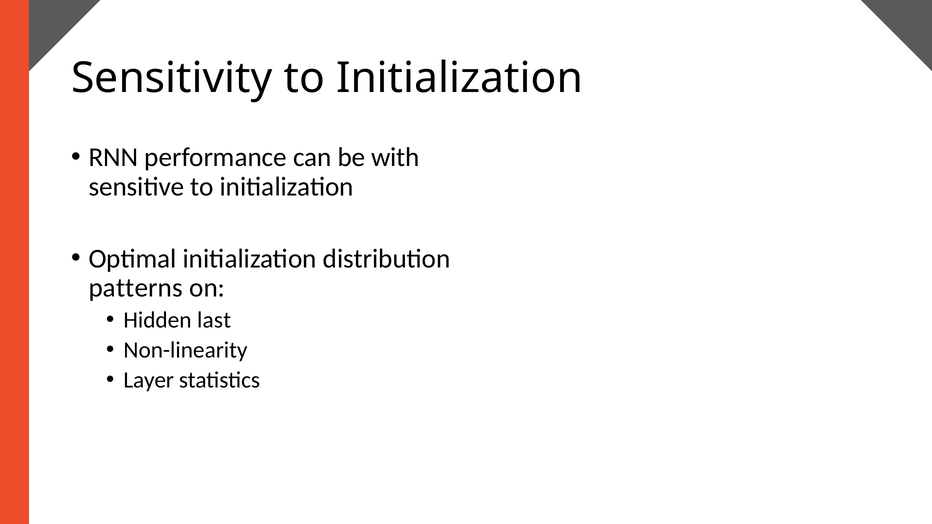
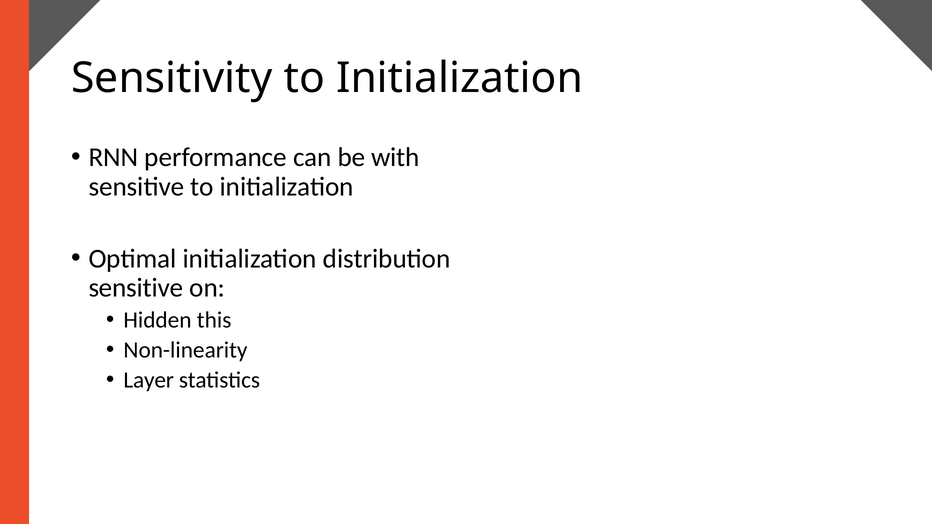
patterns: patterns -> sensitive (136, 288)
last: last -> this (214, 320)
